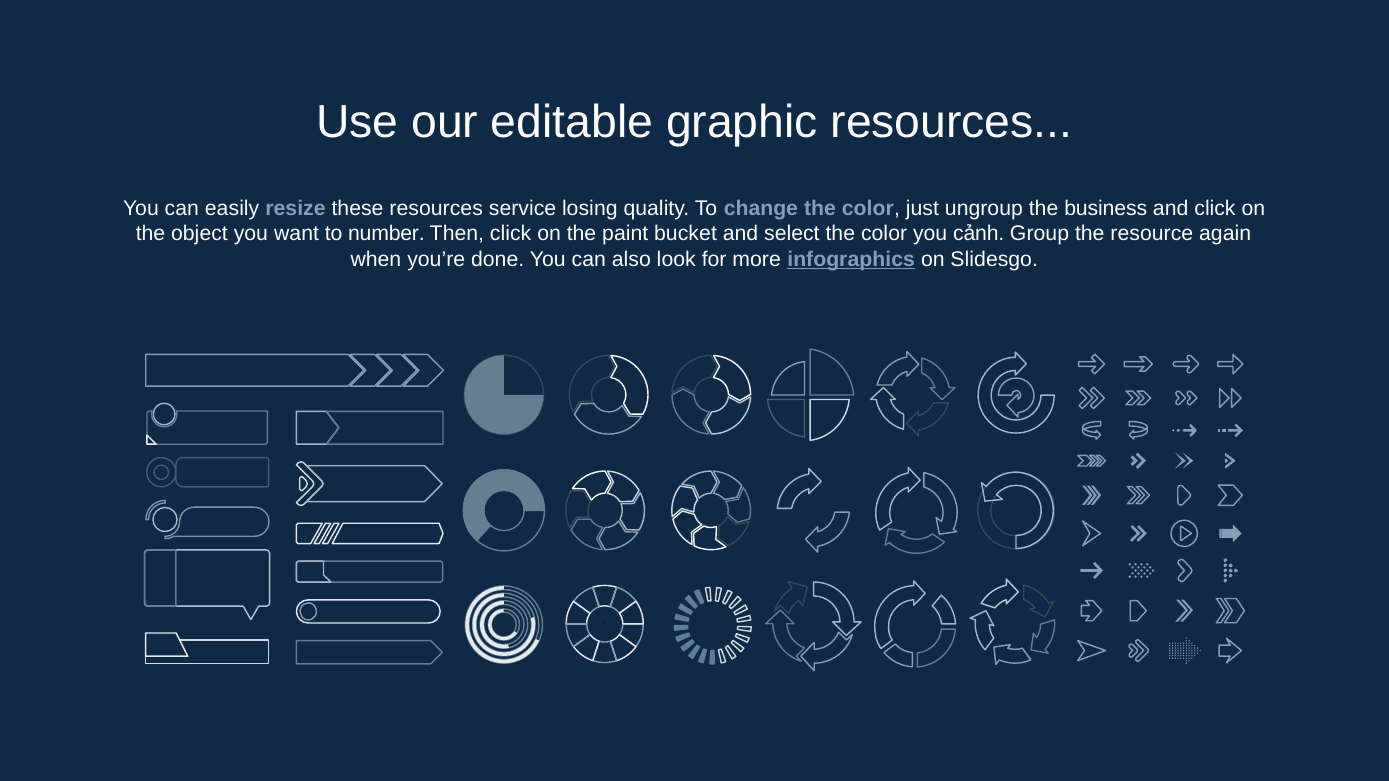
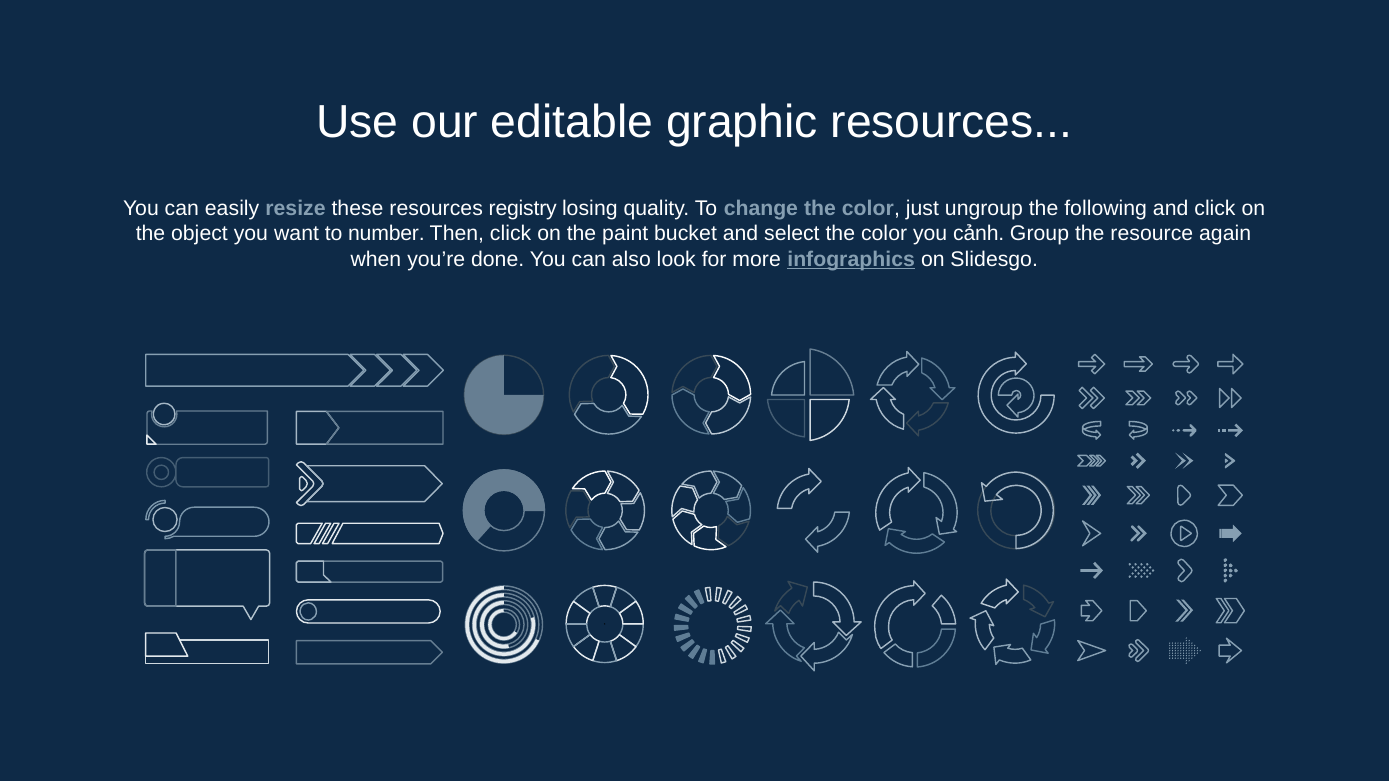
service: service -> registry (523, 209)
business: business -> following (1106, 209)
